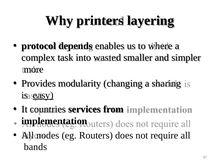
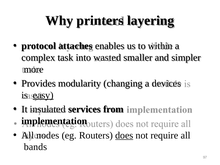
depends: depends -> attaches (75, 46)
where: where -> within (160, 46)
sharing: sharing -> devices (166, 83)
countries: countries -> insulated (48, 109)
does underline: none -> present (124, 135)
